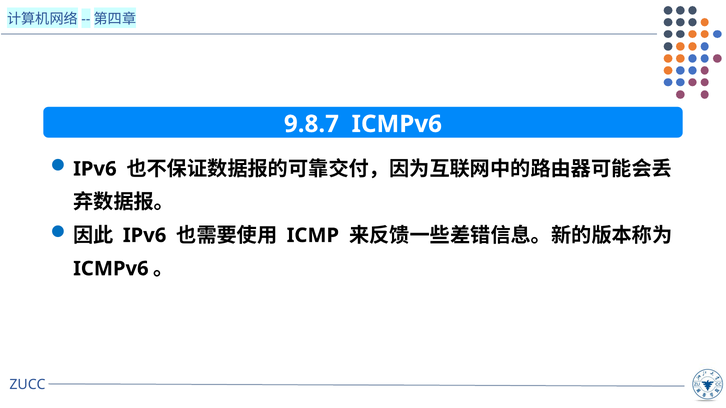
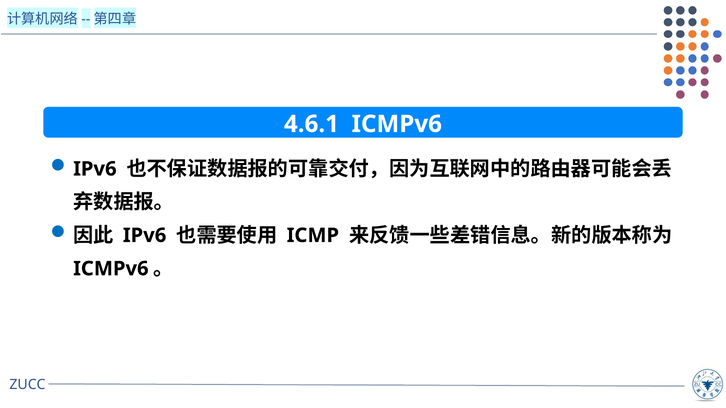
9.8.7: 9.8.7 -> 4.6.1 (311, 124)
